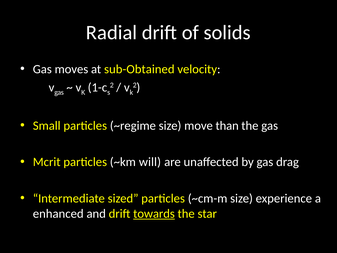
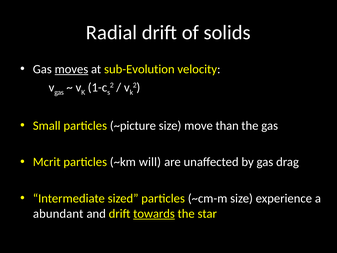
moves underline: none -> present (71, 69)
sub-Obtained: sub-Obtained -> sub-Evolution (139, 69)
~regime: ~regime -> ~picture (133, 126)
enhanced: enhanced -> abundant (58, 213)
